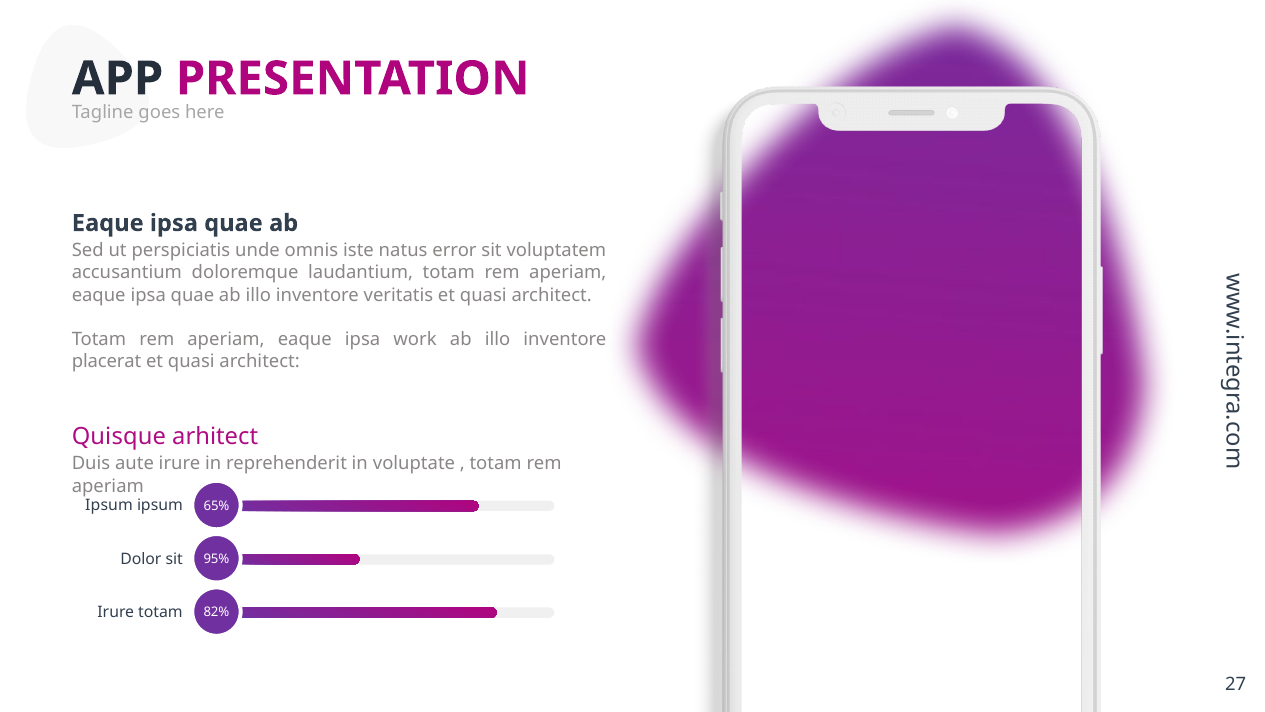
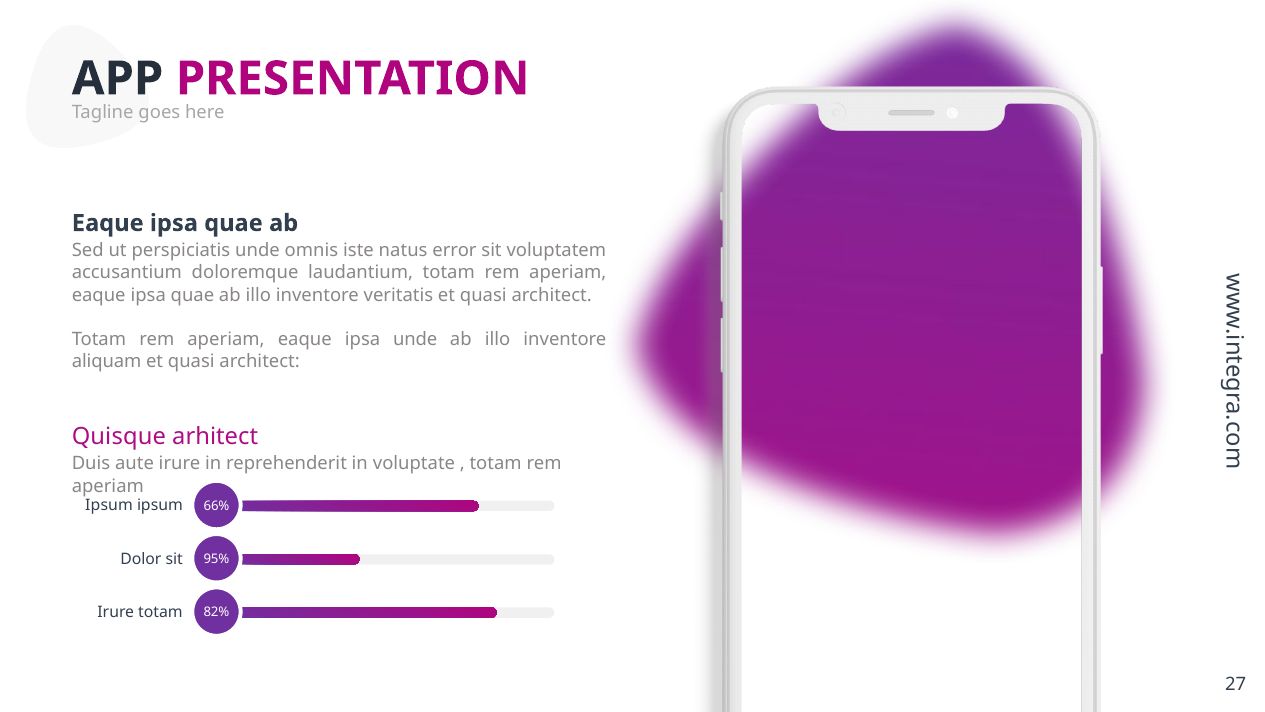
ipsa work: work -> unde (415, 339)
placerat: placerat -> aliquam (107, 361)
65%: 65% -> 66% (216, 506)
